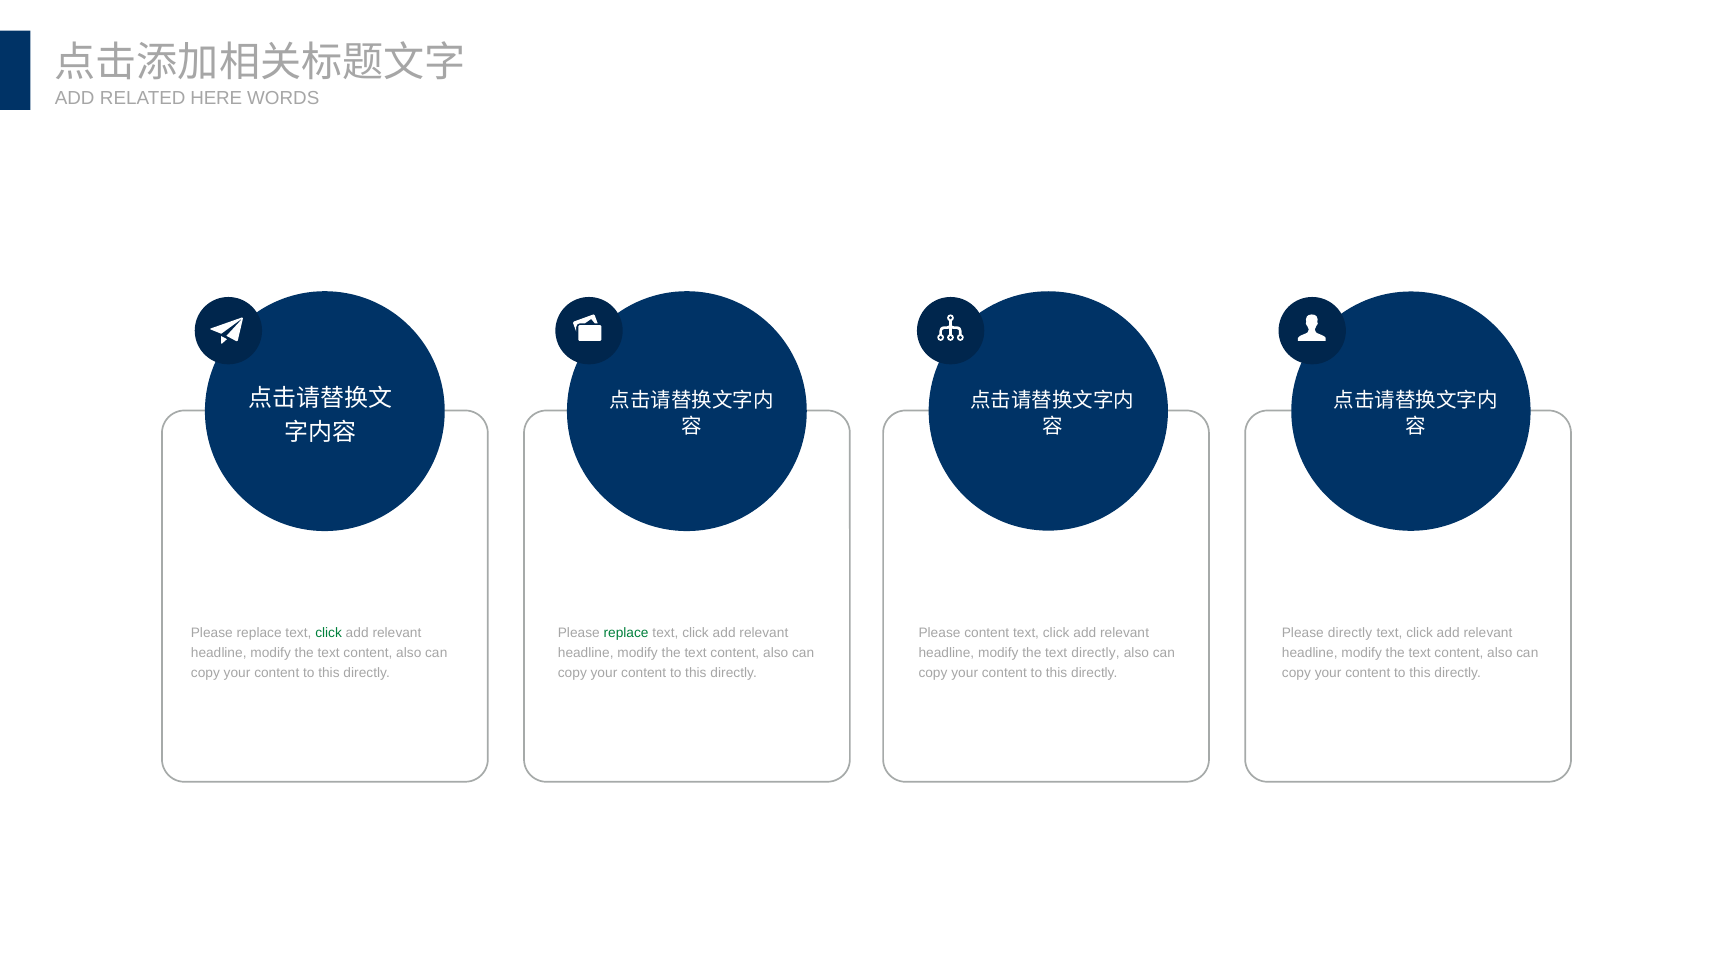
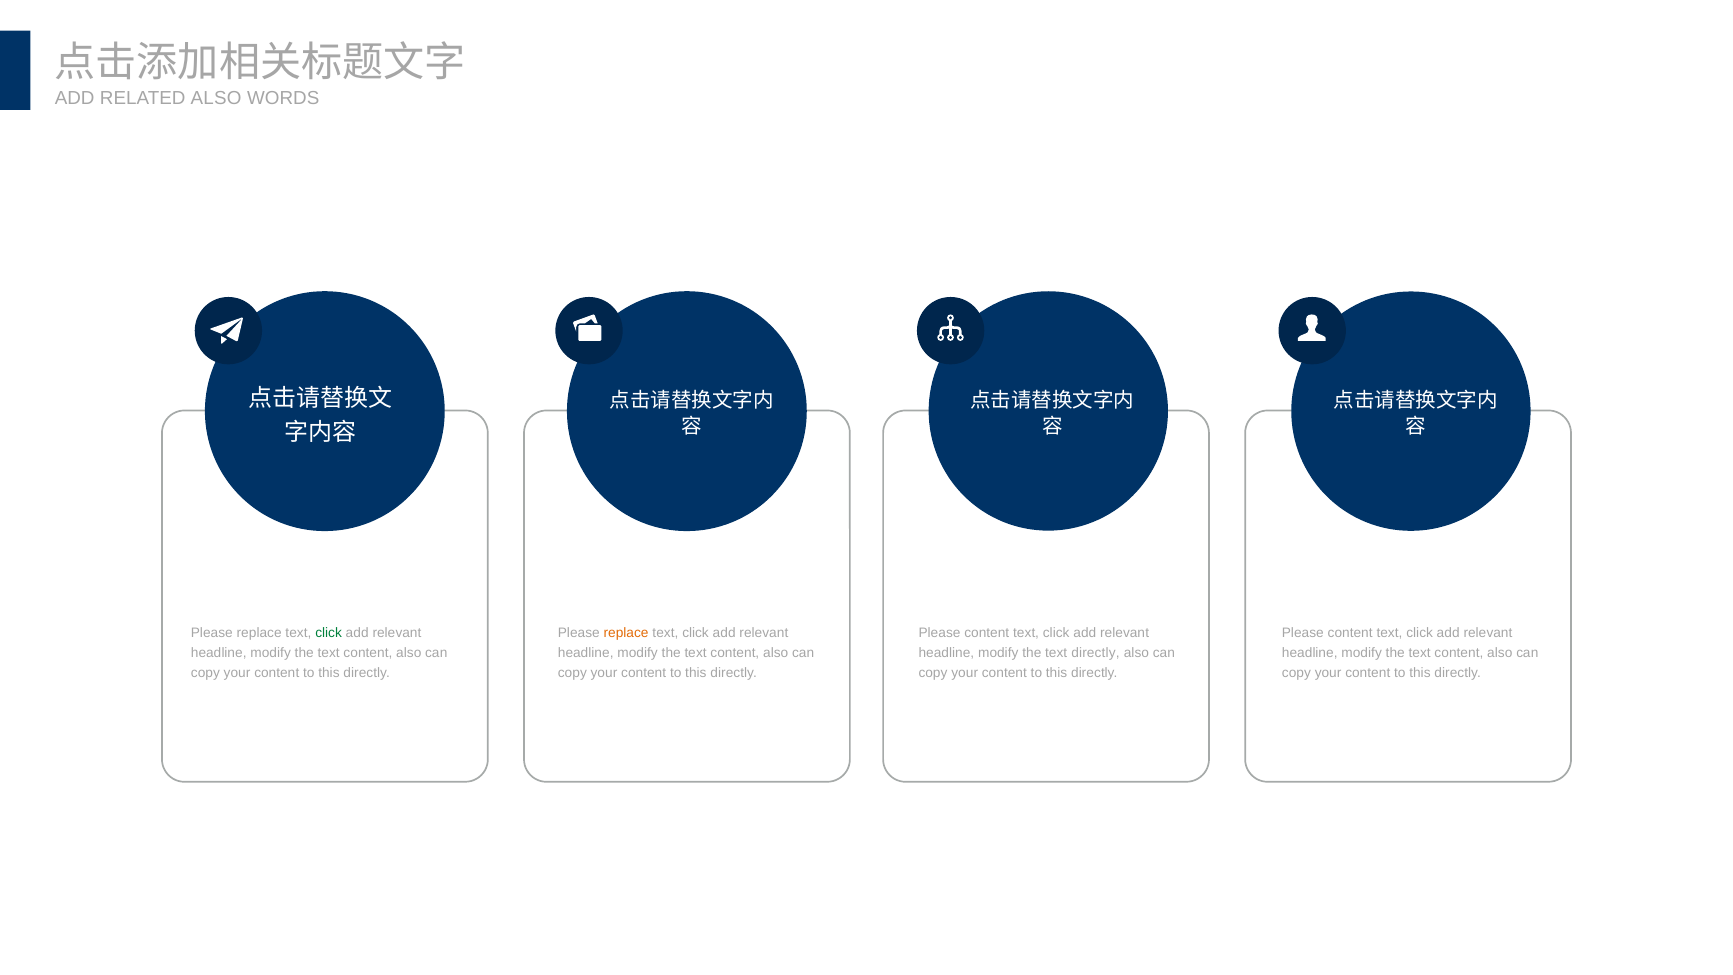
RELATED HERE: HERE -> ALSO (216, 98)
replace colour: green -> orange (626, 633)
directly: directly -> content (1350, 633)
